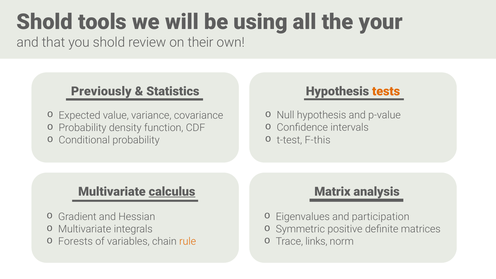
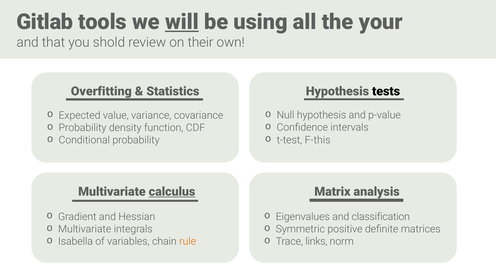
Shold: Shold -> Gitlab (45, 22)
will underline: none -> present (182, 22)
Previously: Previously -> Overfitting (101, 91)
tests colour: orange -> black (386, 91)
participation: participation -> classification (381, 217)
Forests: Forests -> Isabella (76, 241)
